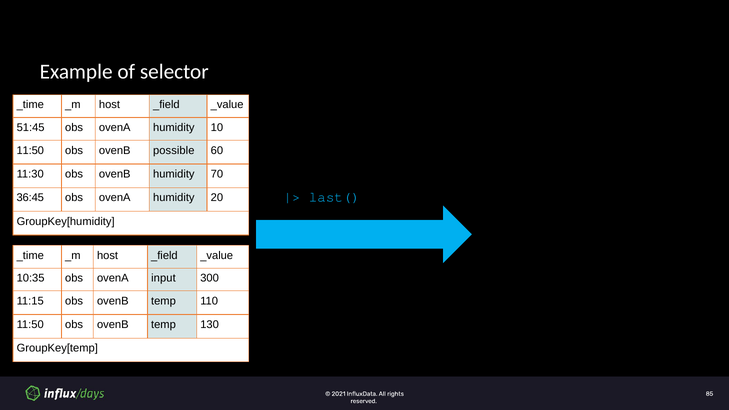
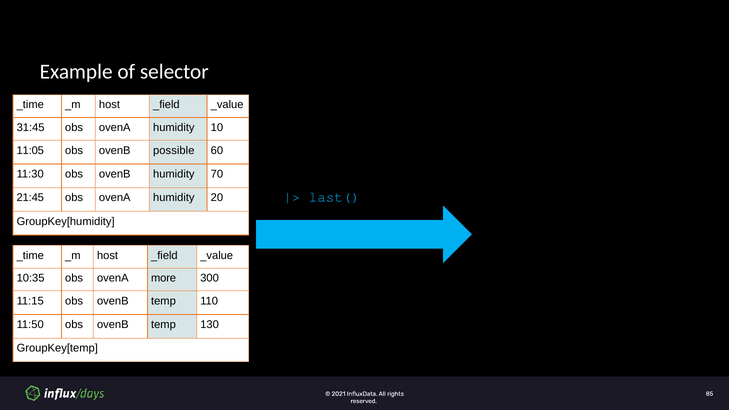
51:45: 51:45 -> 31:45 (31, 128)
11:50: 11:50 -> 11:05 (30, 150)
36:45: 36:45 -> 21:45 (30, 198)
input: input -> more (164, 278)
